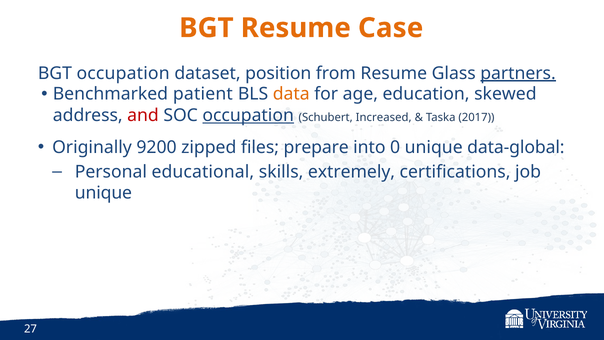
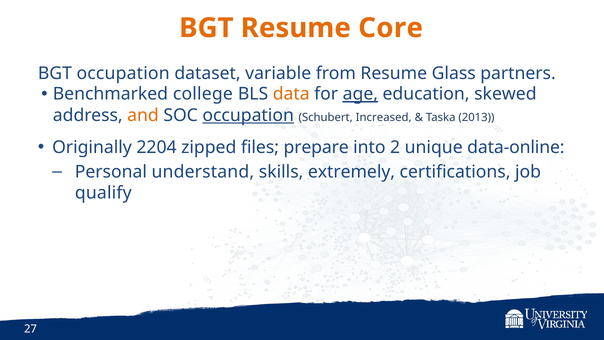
Case: Case -> Core (391, 28)
position: position -> variable (278, 73)
partners underline: present -> none (518, 73)
patient: patient -> college (203, 94)
age underline: none -> present (360, 94)
and colour: red -> orange (143, 115)
2017: 2017 -> 2013 (476, 117)
9200: 9200 -> 2204 (157, 147)
0: 0 -> 2 (395, 147)
data-global: data-global -> data-online (516, 147)
educational: educational -> understand (203, 172)
unique: unique -> qualify (103, 193)
